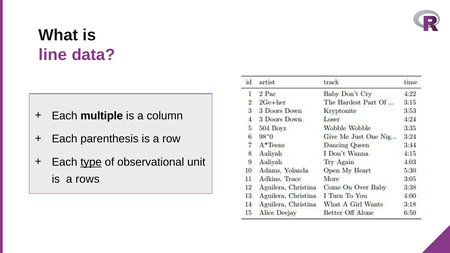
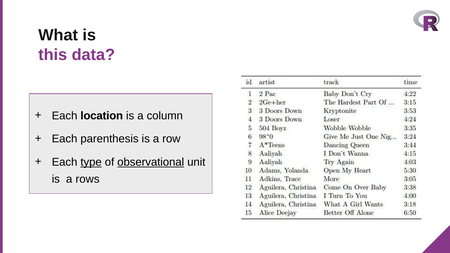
line: line -> this (53, 55)
multiple: multiple -> location (102, 116)
observational underline: none -> present (151, 162)
